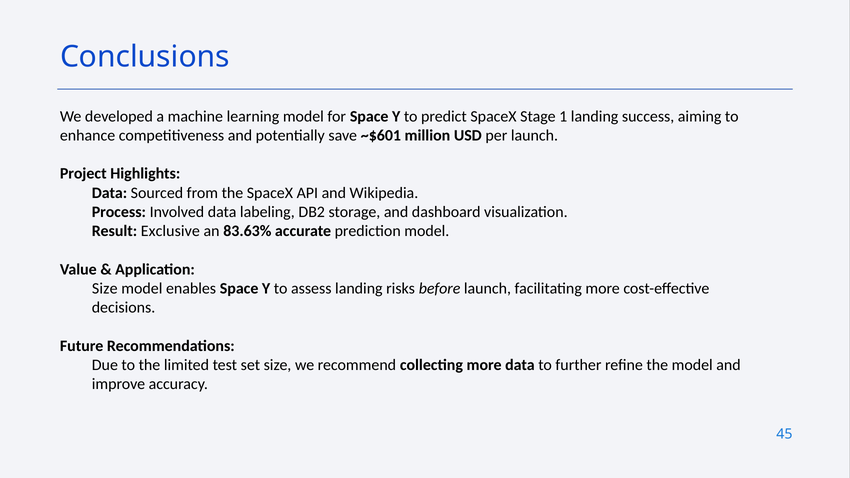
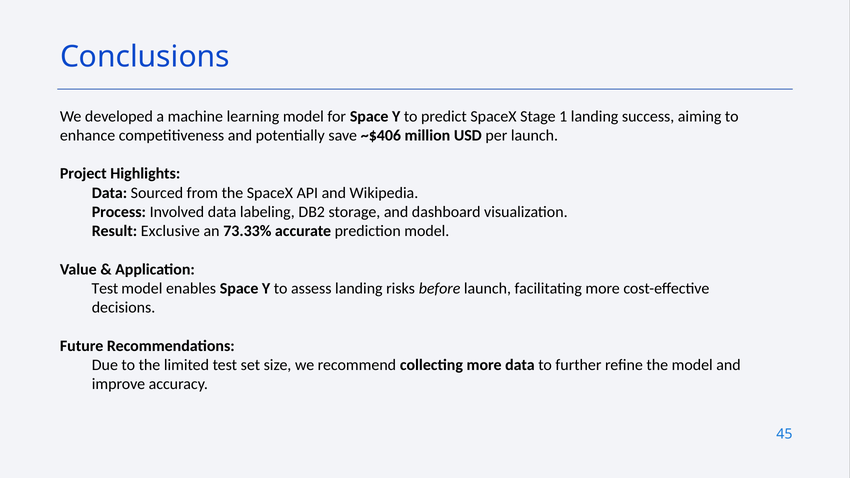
~$601: ~$601 -> ~$406 (381, 136)
83.63%: 83.63% -> 73.33% (247, 231)
Size: Size -> Test (105, 289)
